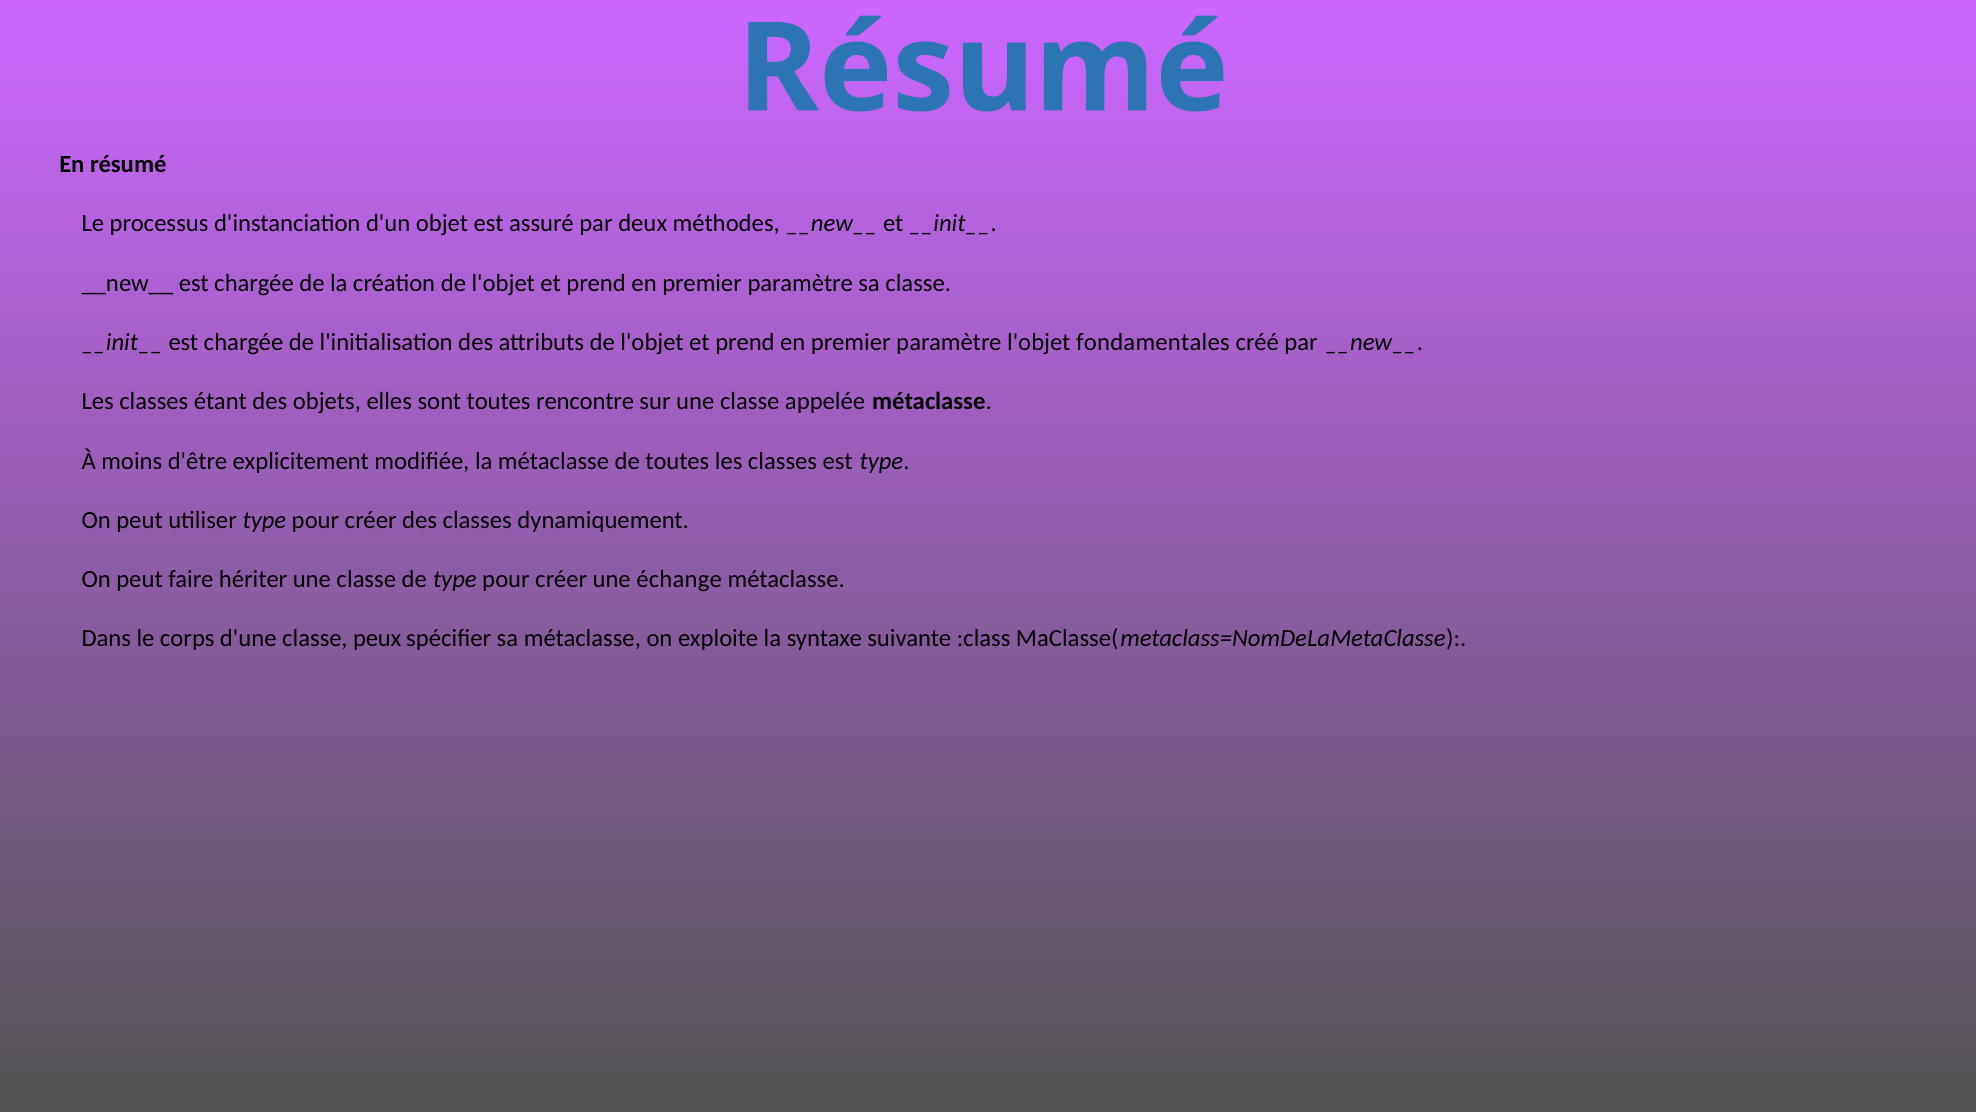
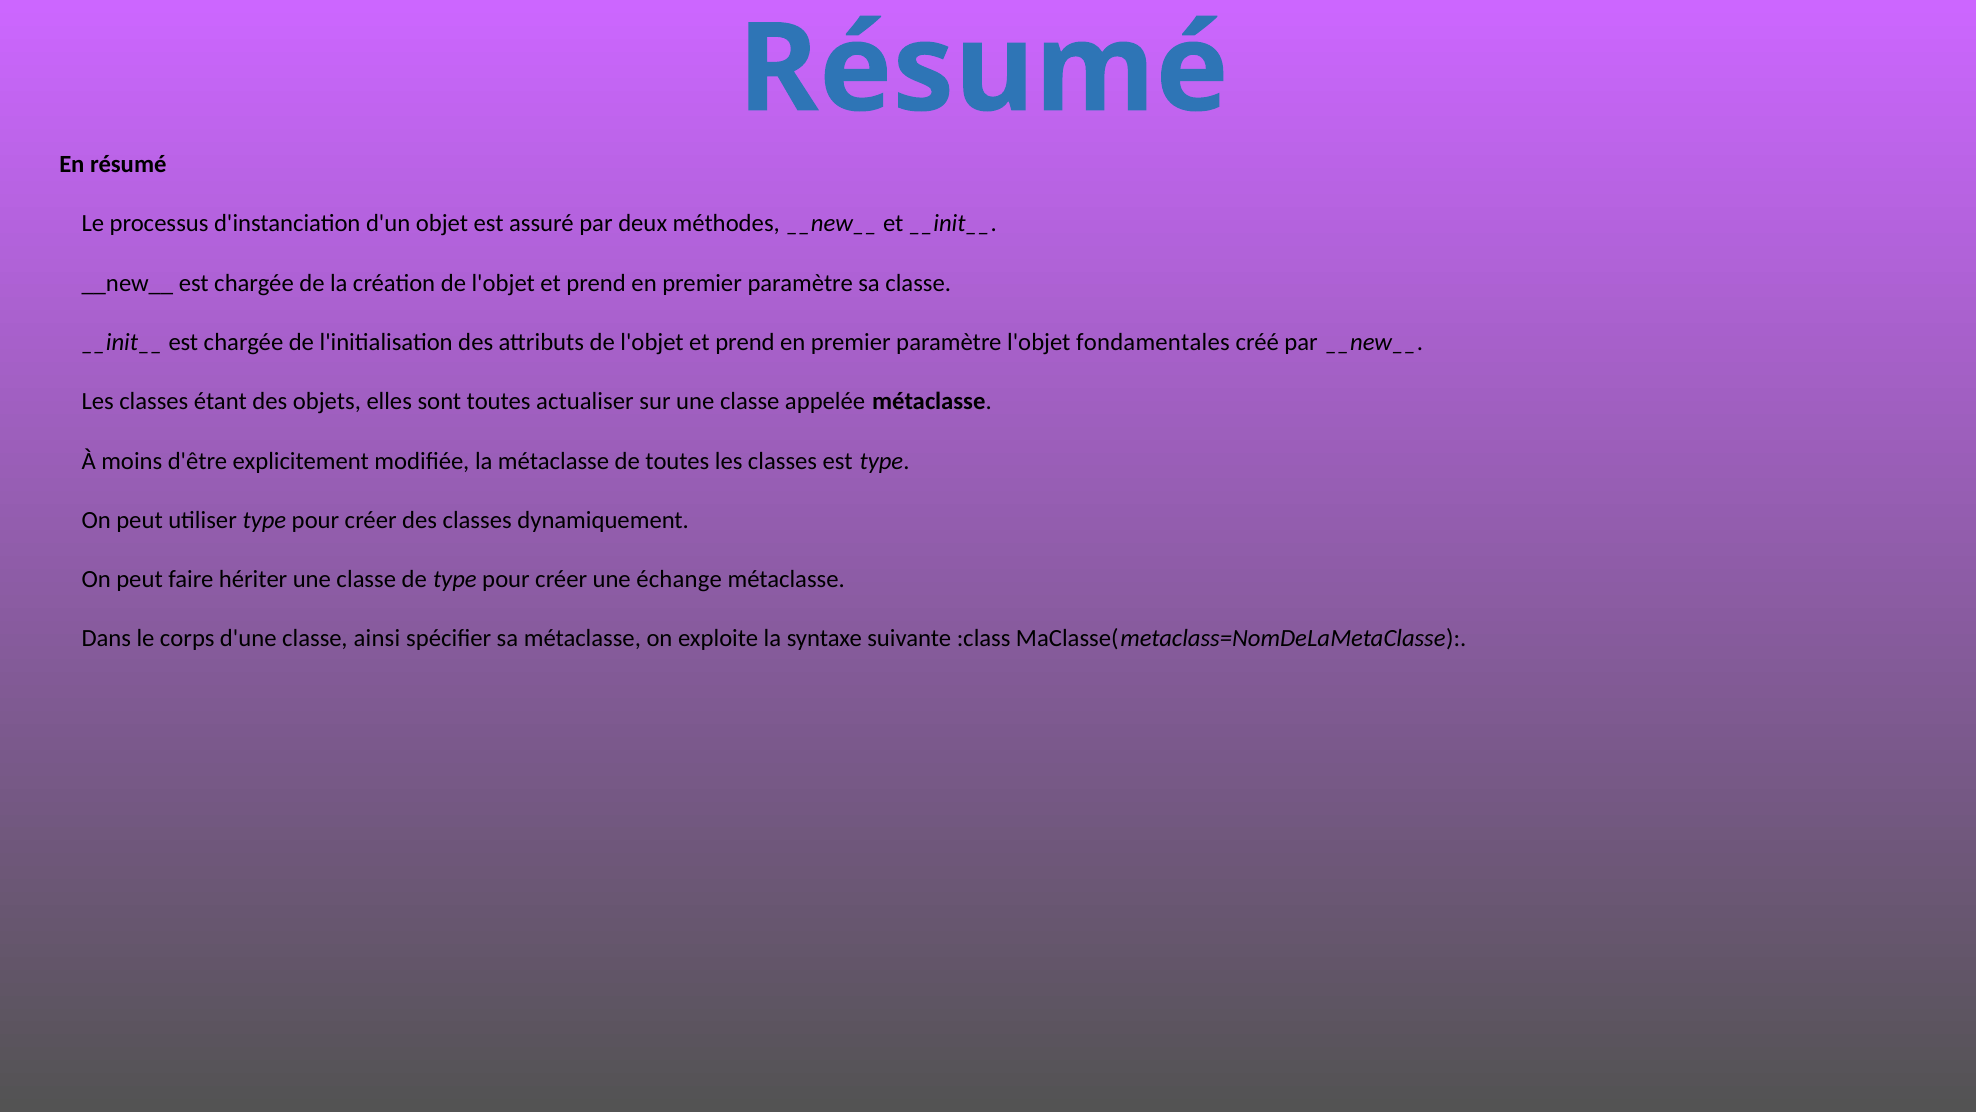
rencontre: rencontre -> actualiser (585, 401)
peux: peux -> ainsi (377, 639)
